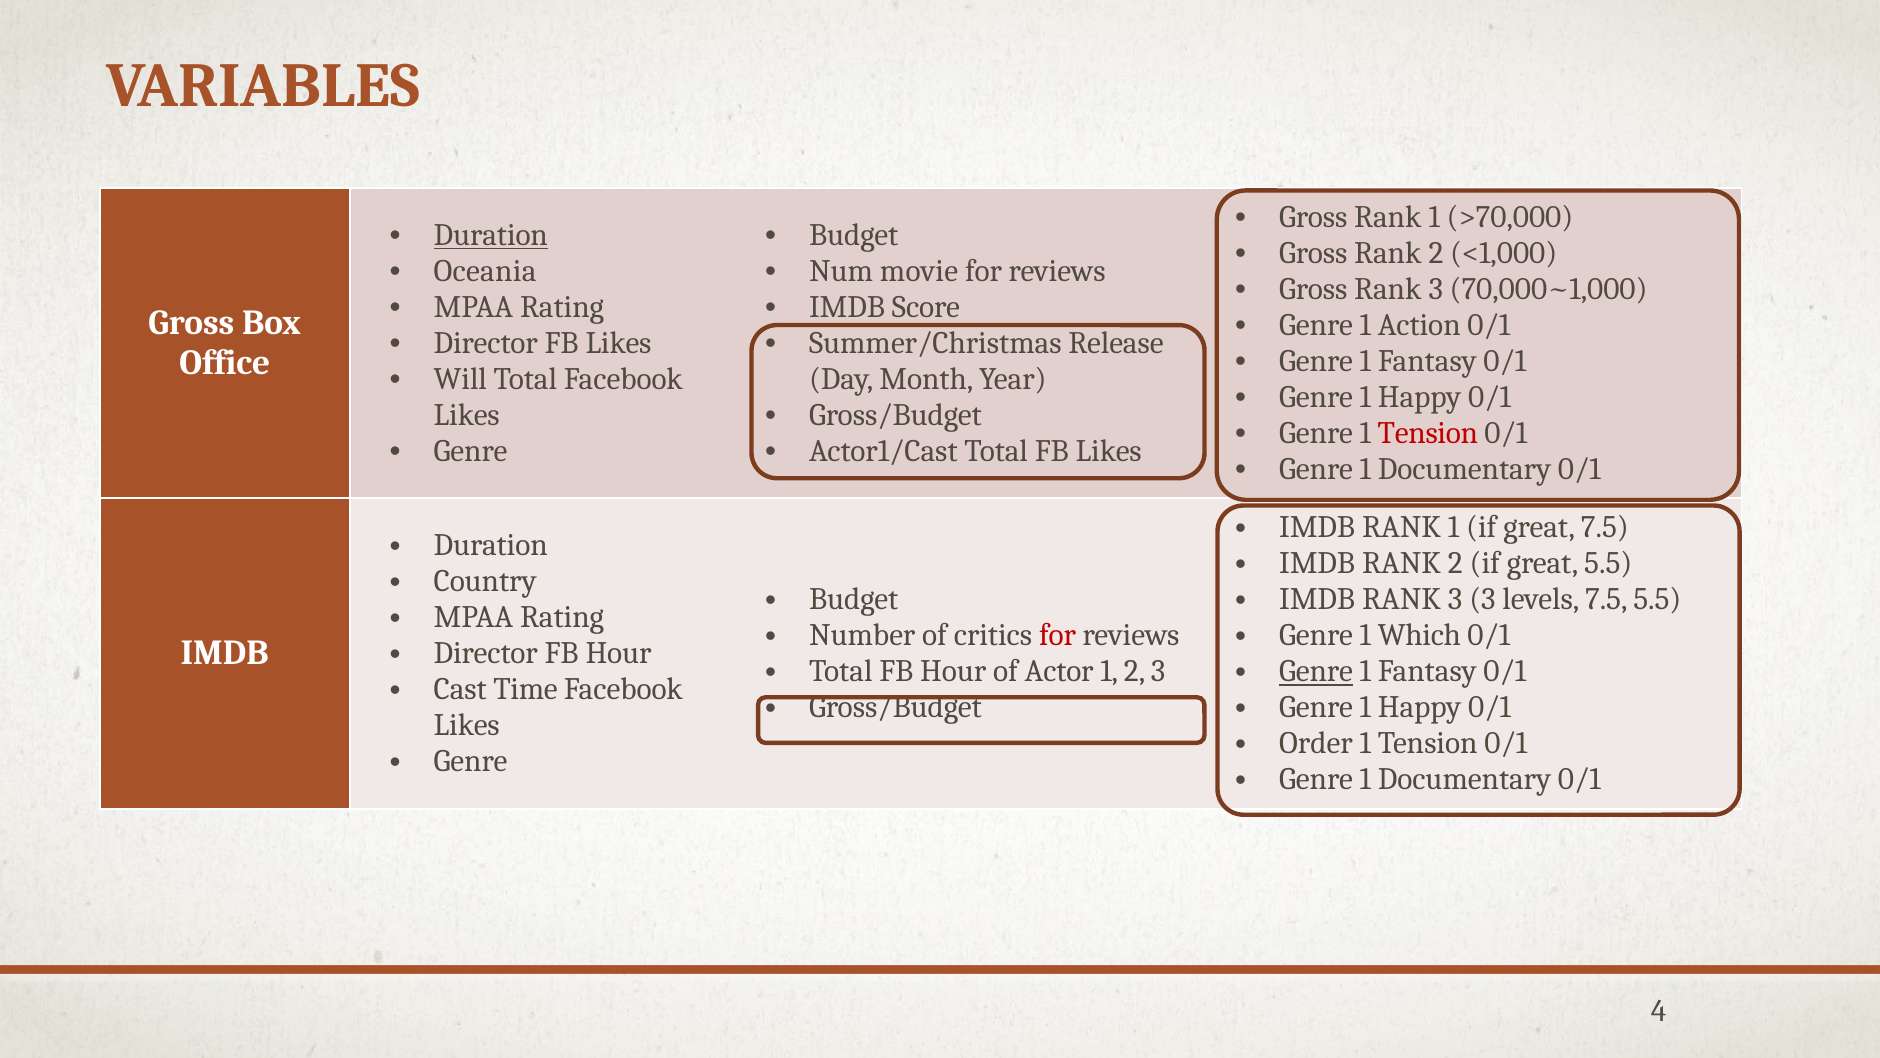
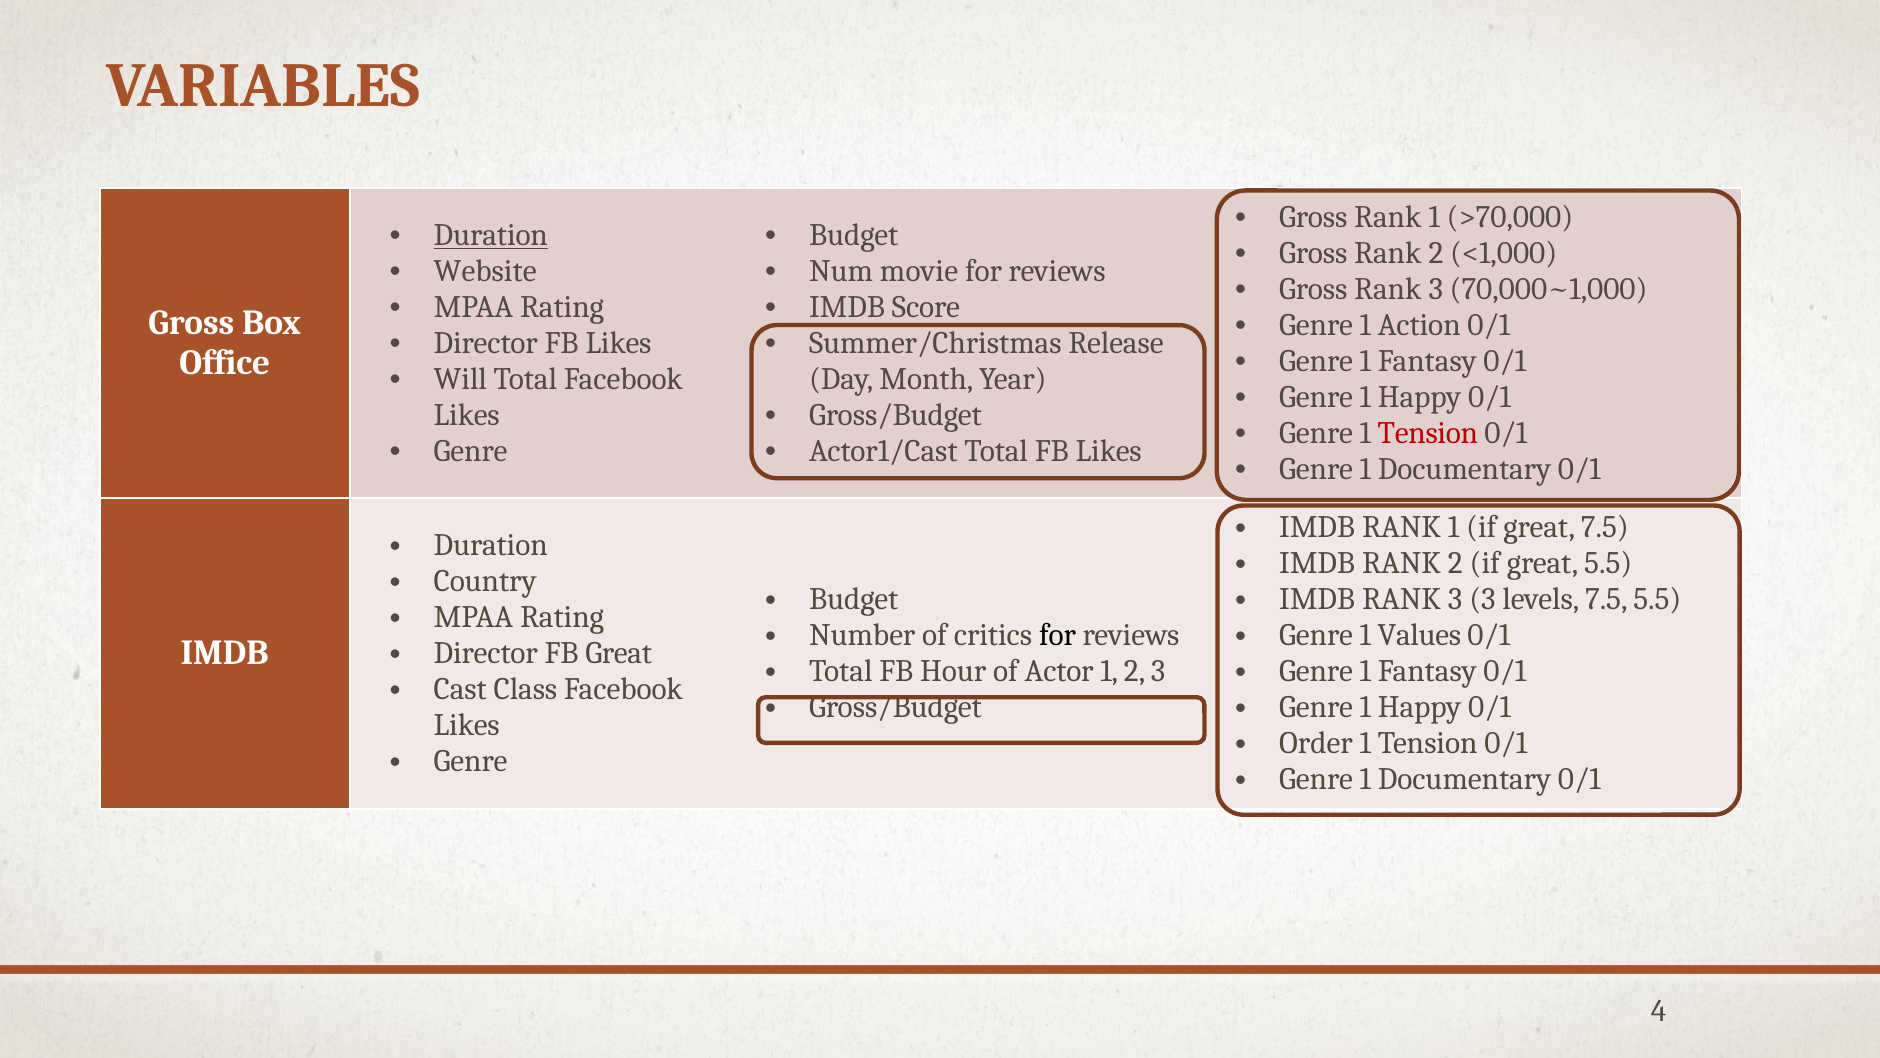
Oceania: Oceania -> Website (485, 271)
for colour: red -> black (1058, 635)
Which: Which -> Values (1419, 635)
Director FB Hour: Hour -> Great (619, 653)
Genre underline: present -> none (1316, 671)
Time: Time -> Class (525, 689)
